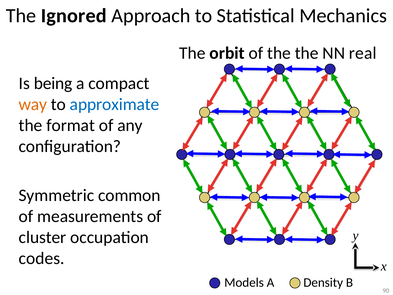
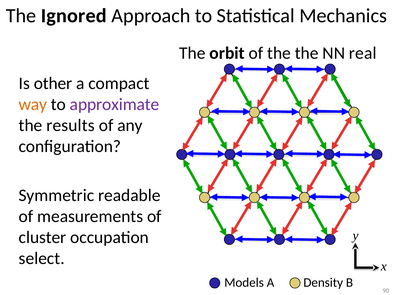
being: being -> other (53, 83)
approximate colour: blue -> purple (115, 104)
format: format -> results (71, 125)
common: common -> readable (129, 195)
codes: codes -> select (42, 258)
